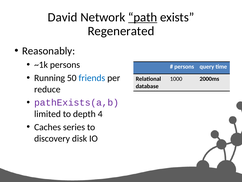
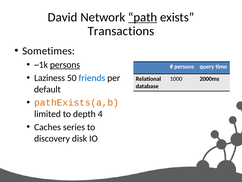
Regenerated: Regenerated -> Transactions (121, 31)
Reasonably: Reasonably -> Sometimes (49, 51)
persons underline: none -> present (65, 65)
Running: Running -> Laziness (50, 78)
reduce: reduce -> default (47, 89)
pathExists(a,b colour: purple -> orange (76, 102)
